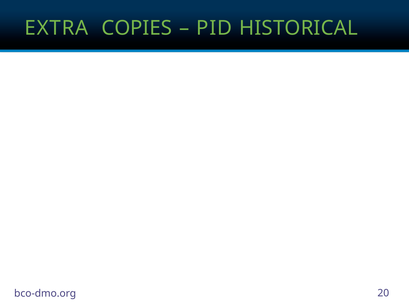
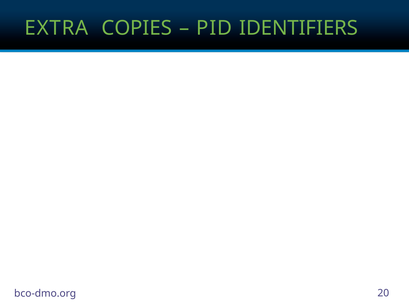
HISTORICAL: HISTORICAL -> IDENTIFIERS (299, 28)
